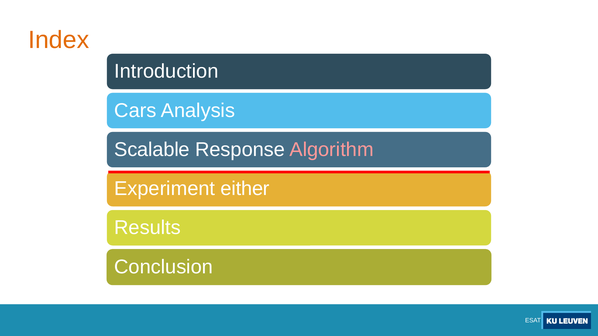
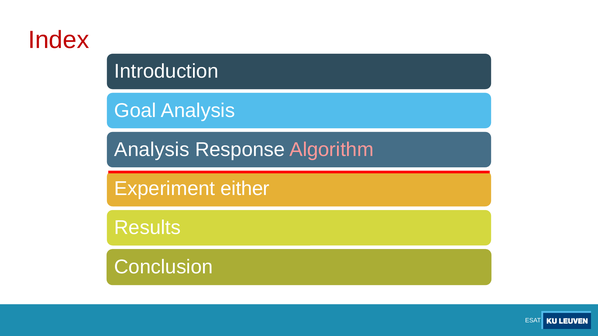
Index colour: orange -> red (59, 40)
Cars: Cars -> Goal (135, 111)
Scalable: Scalable -> Analysis (152, 150)
